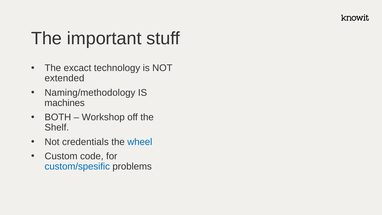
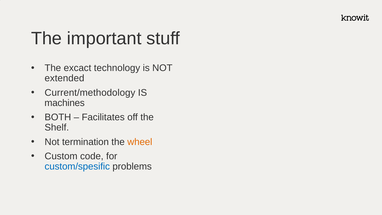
Naming/methodology: Naming/methodology -> Current/methodology (90, 93)
Workshop: Workshop -> Facilitates (103, 117)
credentials: credentials -> termination (85, 142)
wheel colour: blue -> orange (140, 142)
